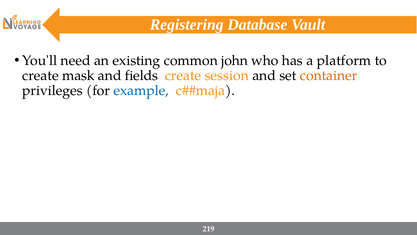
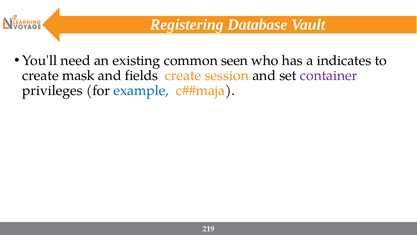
john: john -> seen (235, 60)
platform: platform -> indicates (344, 60)
container colour: orange -> purple (329, 75)
